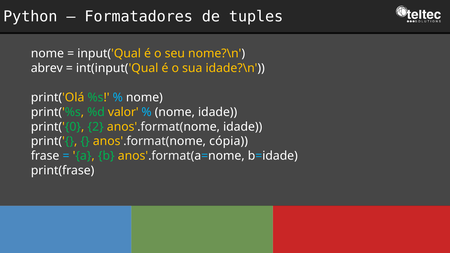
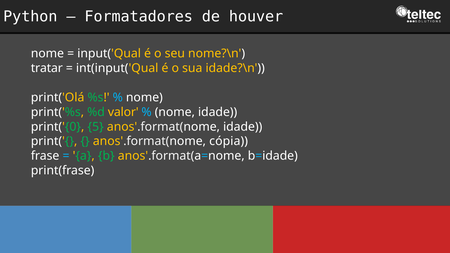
tuples: tuples -> houver (256, 16)
abrev: abrev -> tratar (47, 68)
2: 2 -> 5 (96, 127)
